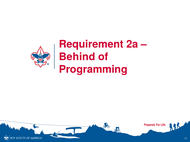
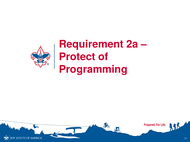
Behind: Behind -> Protect (77, 57)
